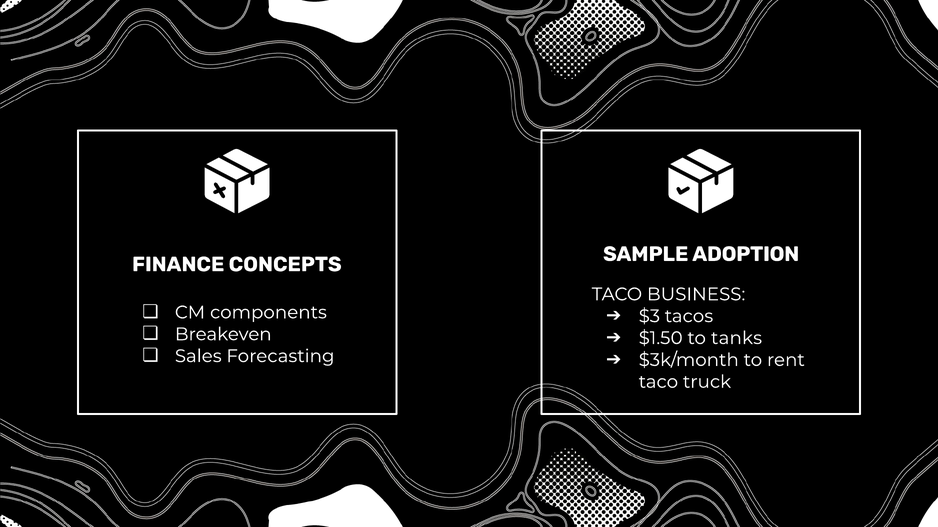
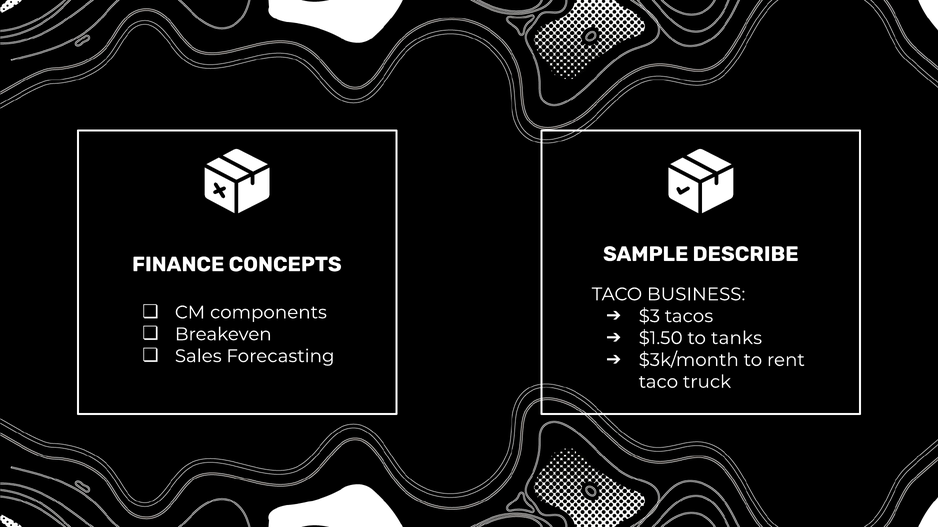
ADOPTION: ADOPTION -> DESCRIBE (746, 254)
